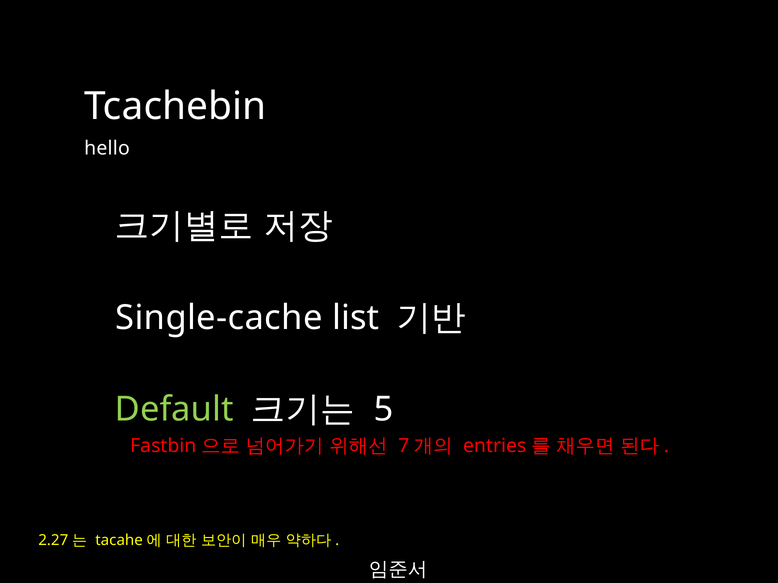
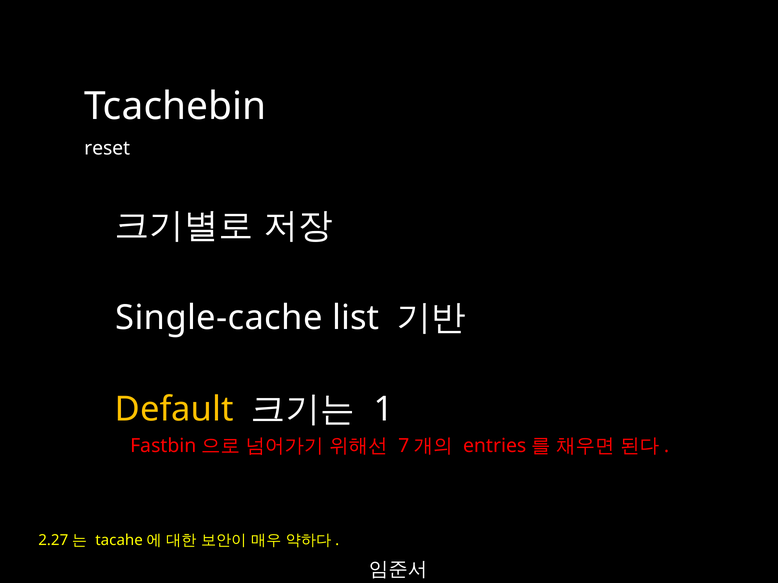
hello: hello -> reset (107, 148)
Default colour: light green -> yellow (174, 410)
5: 5 -> 1 (383, 410)
